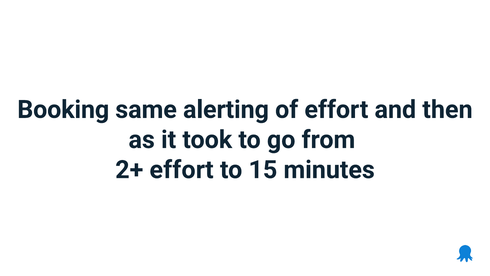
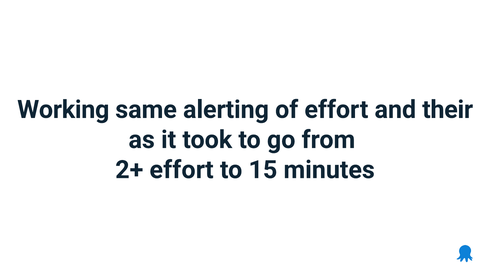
Booking: Booking -> Working (63, 109)
then: then -> their (448, 109)
